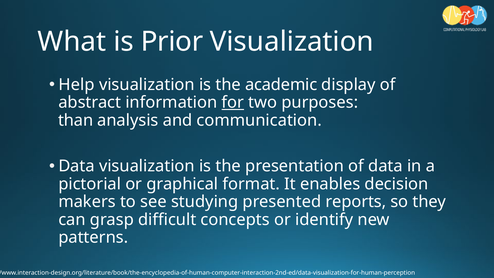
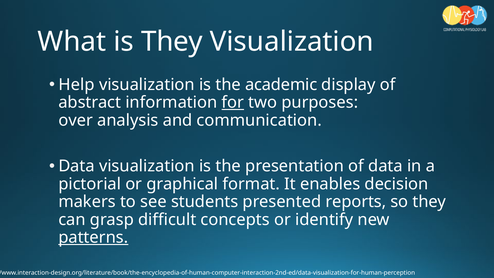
is Prior: Prior -> They (172, 41)
than: than -> over (76, 120)
studying: studying -> students (205, 202)
patterns underline: none -> present (93, 237)
